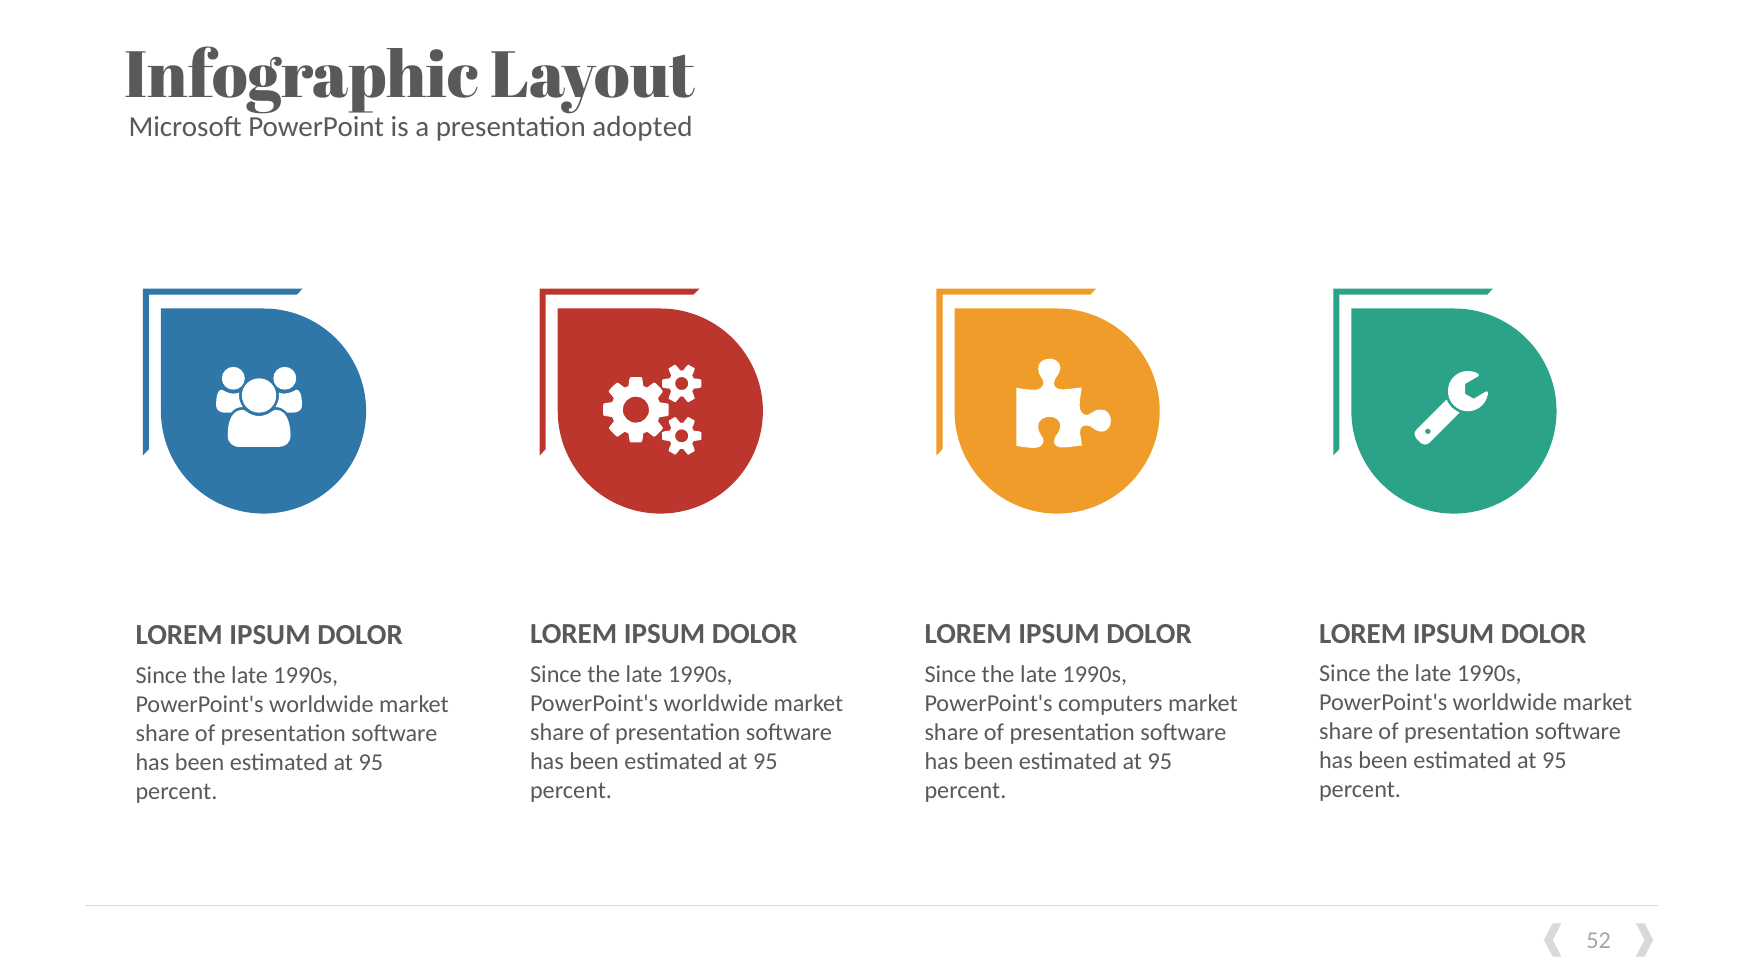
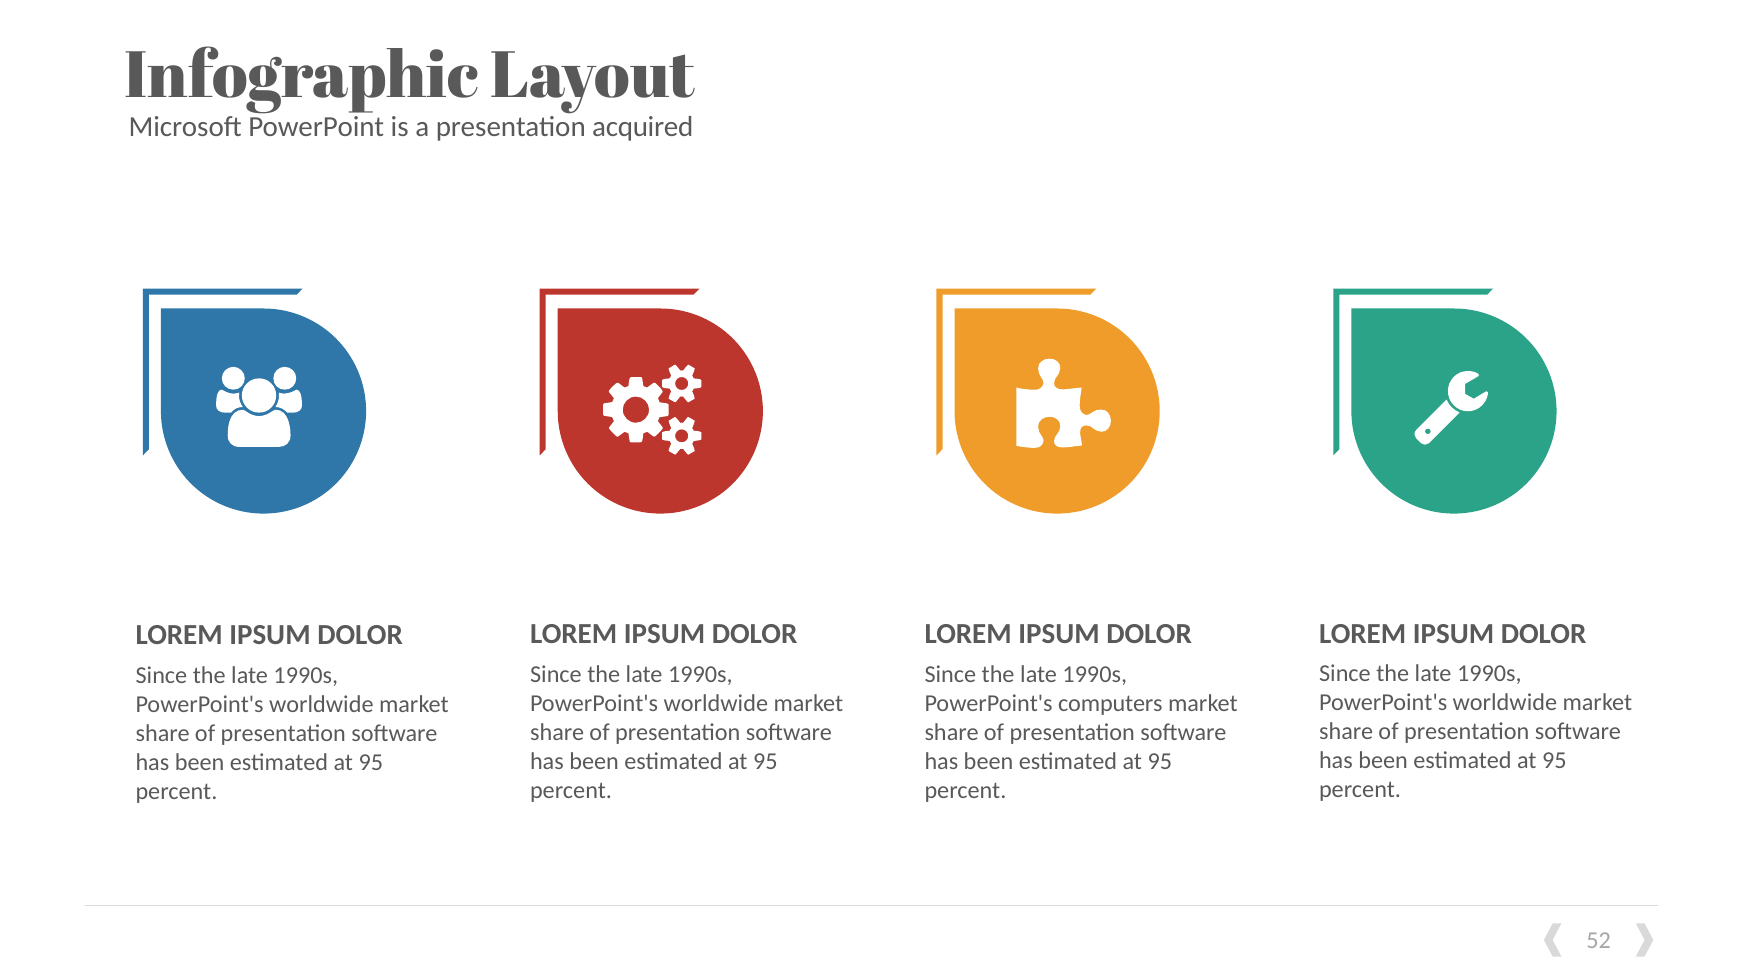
adopted: adopted -> acquired (643, 127)
